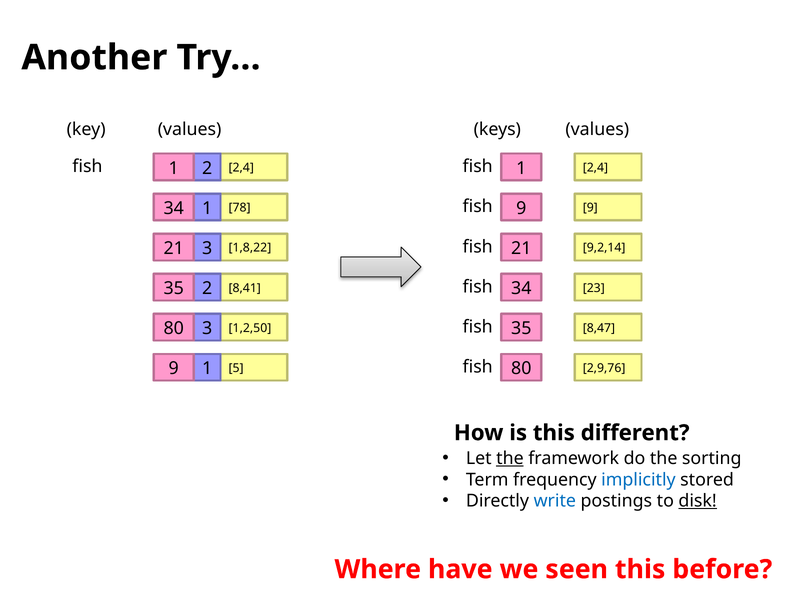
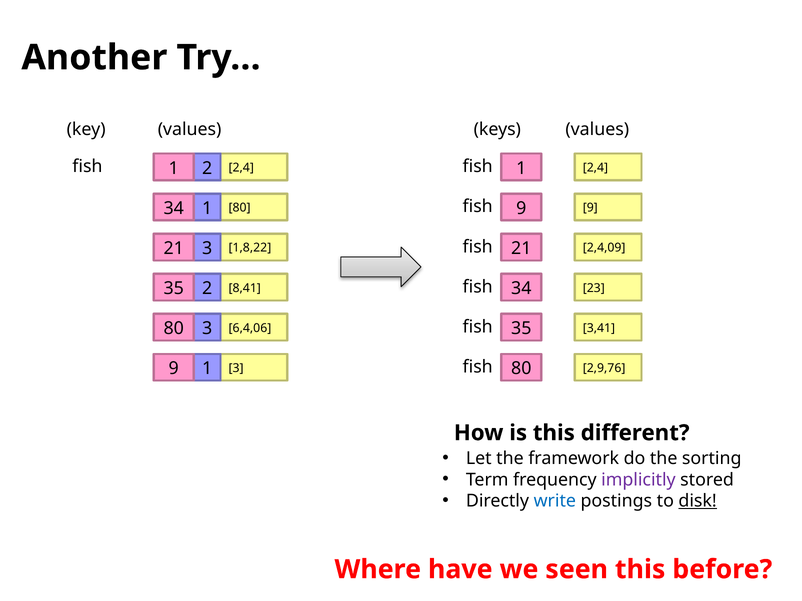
78: 78 -> 80 (240, 208)
9,2,14: 9,2,14 -> 2,4,09 (604, 248)
1,2,50: 1,2,50 -> 6,4,06 (250, 328)
8,47: 8,47 -> 3,41 (599, 328)
5: 5 -> 3 (236, 368)
the underline: present -> none (510, 459)
implicitly colour: blue -> purple (638, 480)
